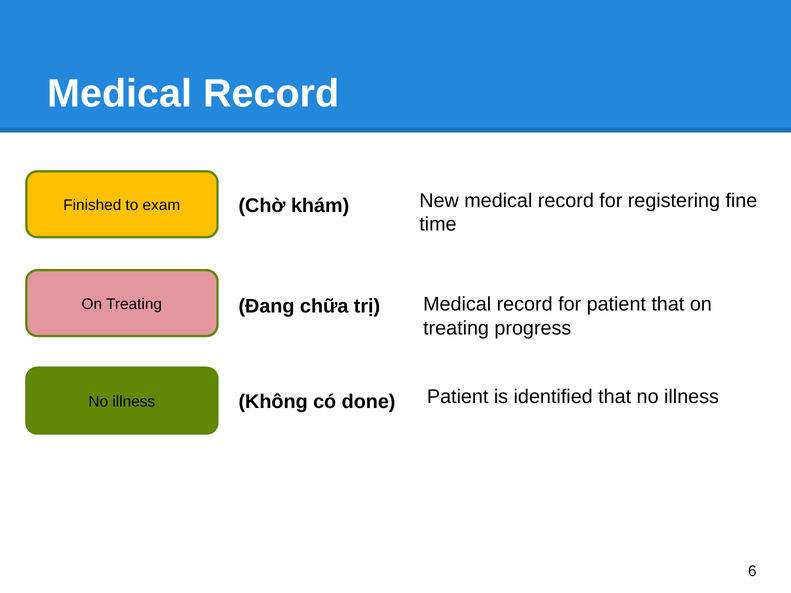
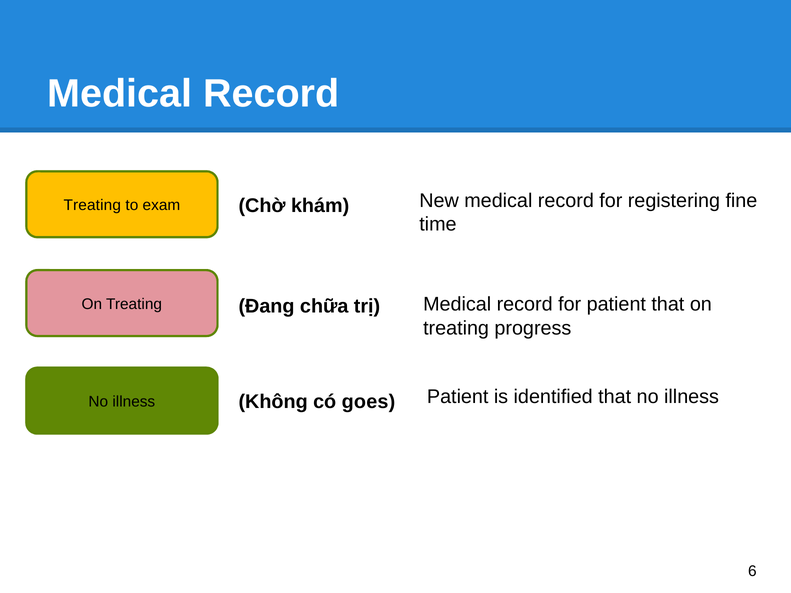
Finished: Finished -> Treating (92, 205)
done: done -> goes (368, 402)
